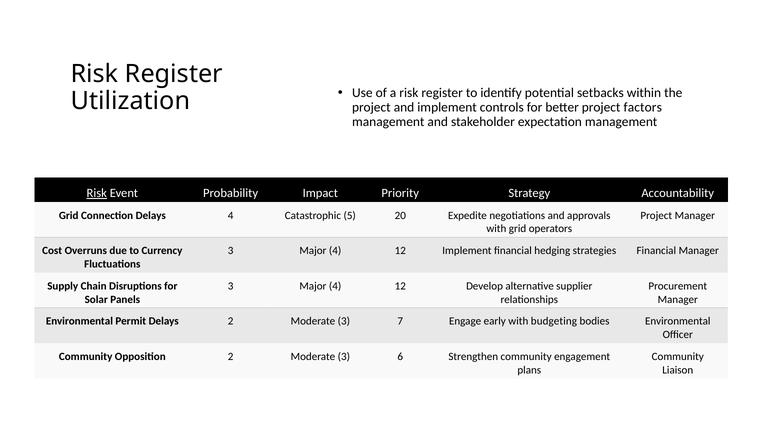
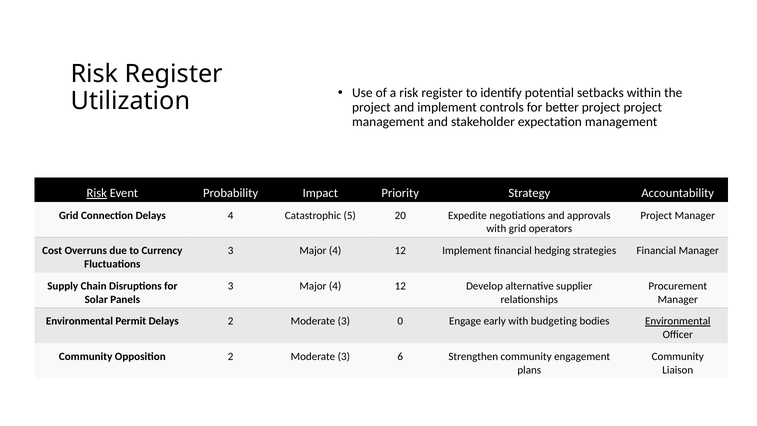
project factors: factors -> project (643, 107)
7: 7 -> 0 (400, 321)
Environmental underline: none -> present (678, 321)
